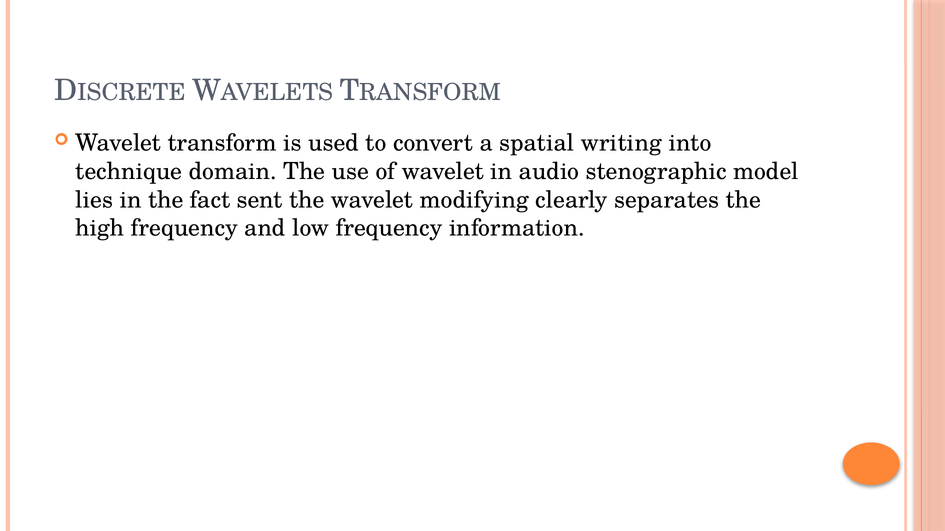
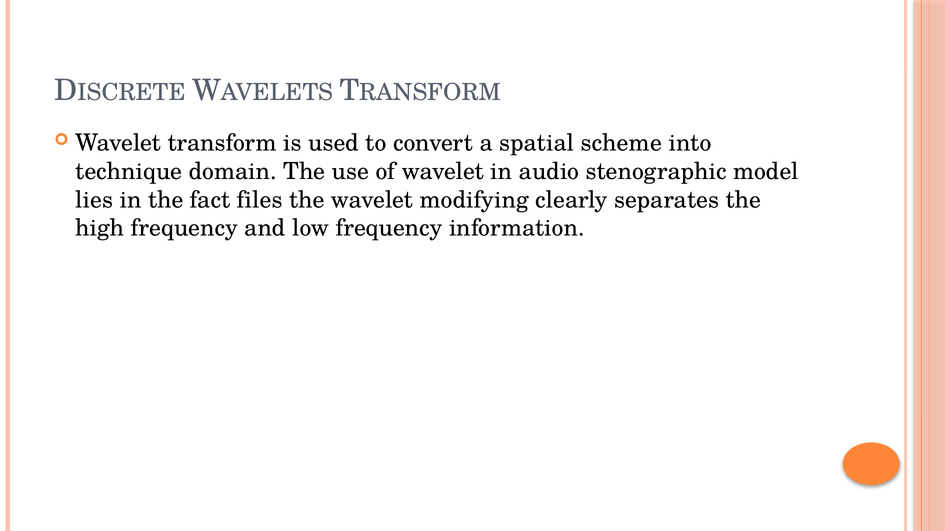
writing: writing -> scheme (621, 143)
sent: sent -> files (260, 200)
